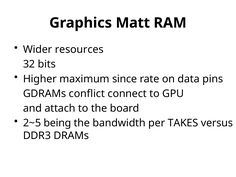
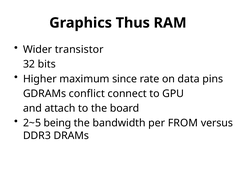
Matt: Matt -> Thus (133, 23)
resources: resources -> transistor (79, 50)
TAKES: TAKES -> FROM (183, 123)
